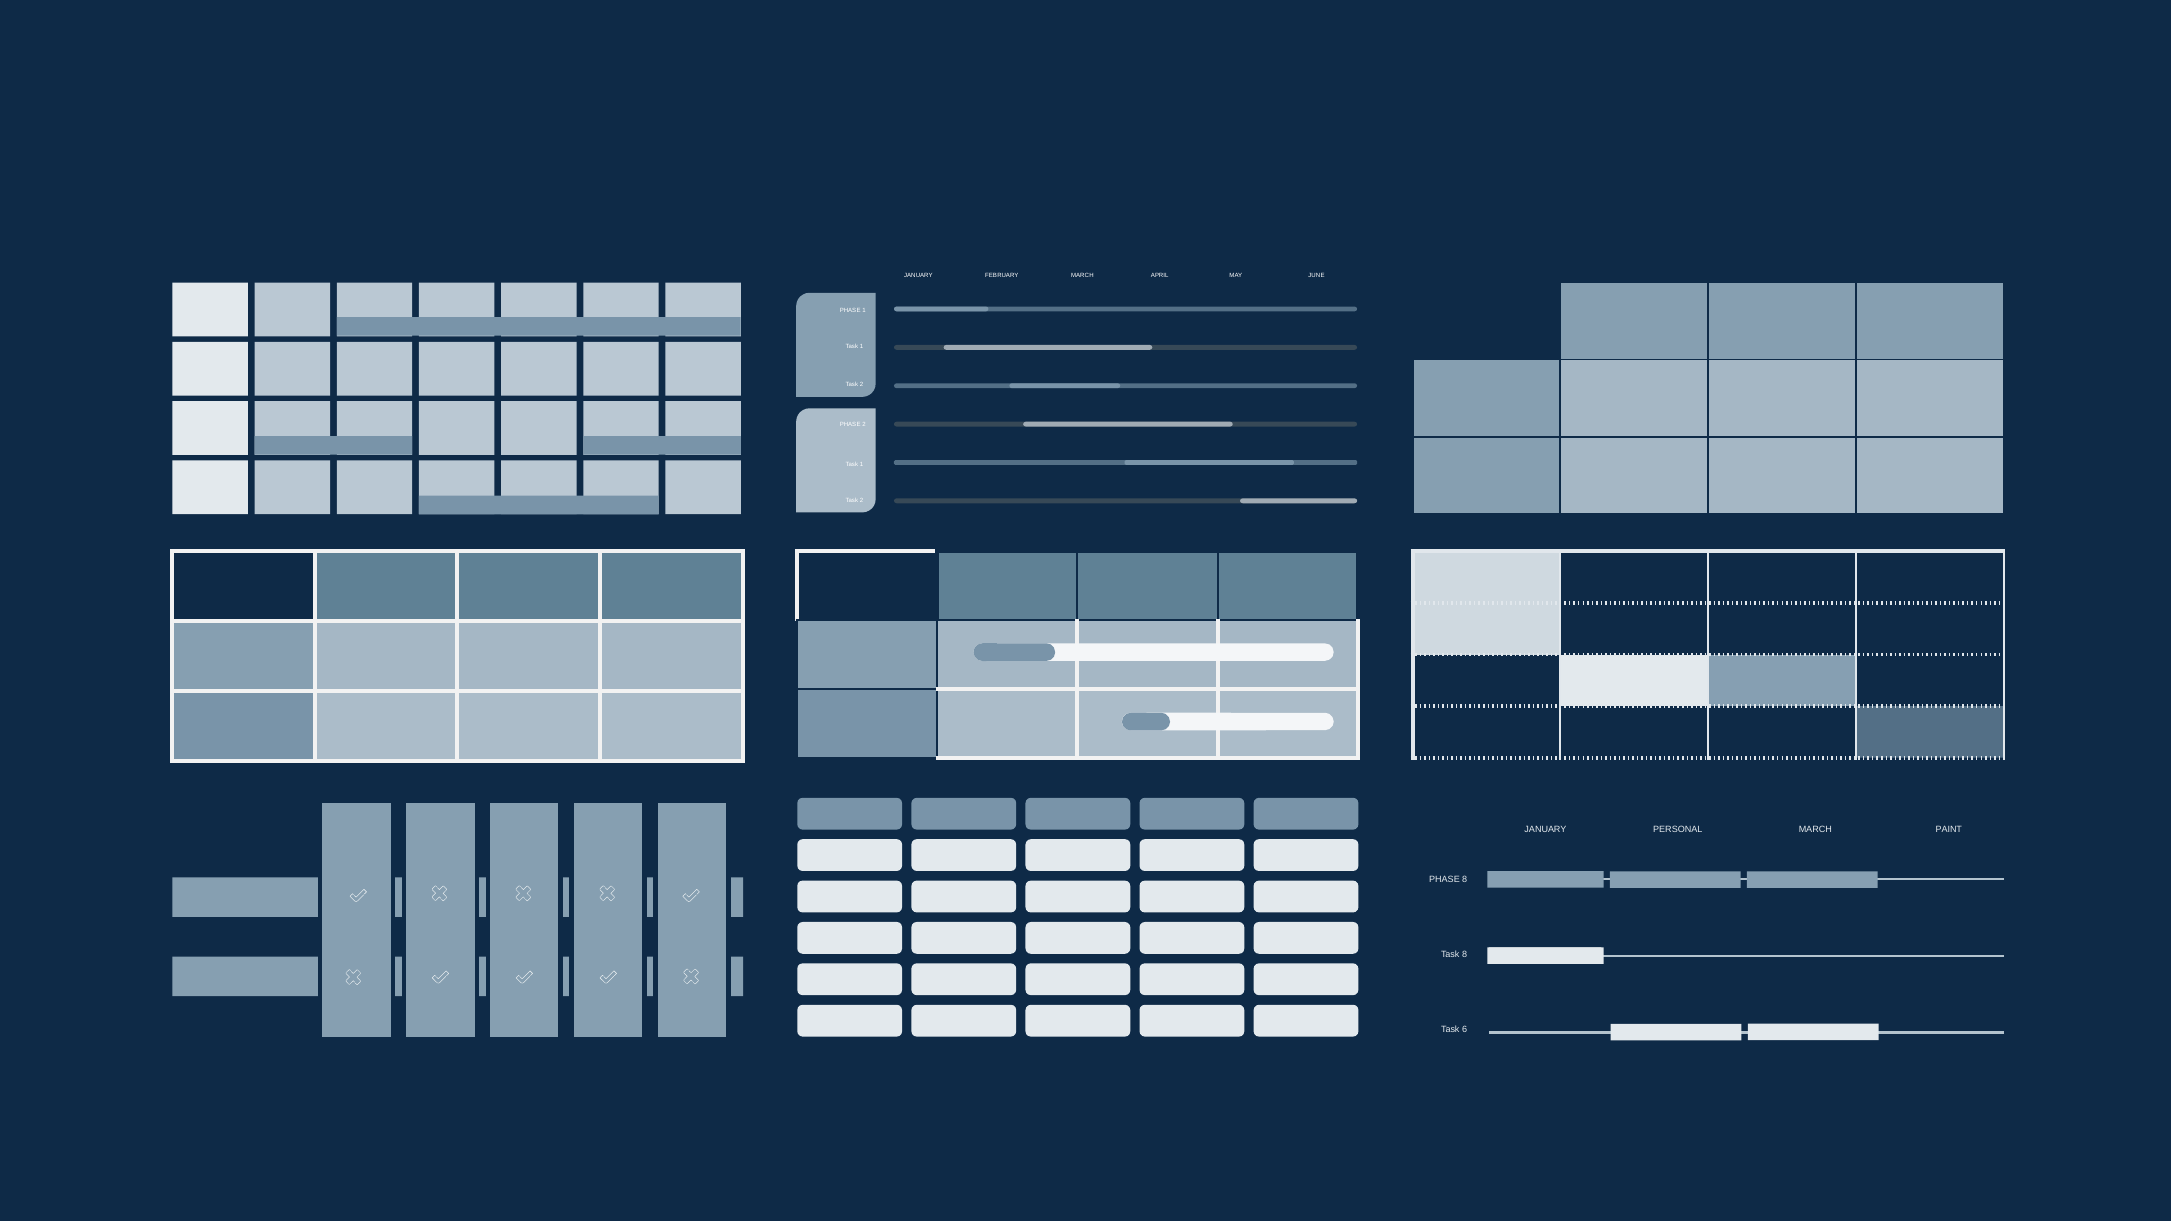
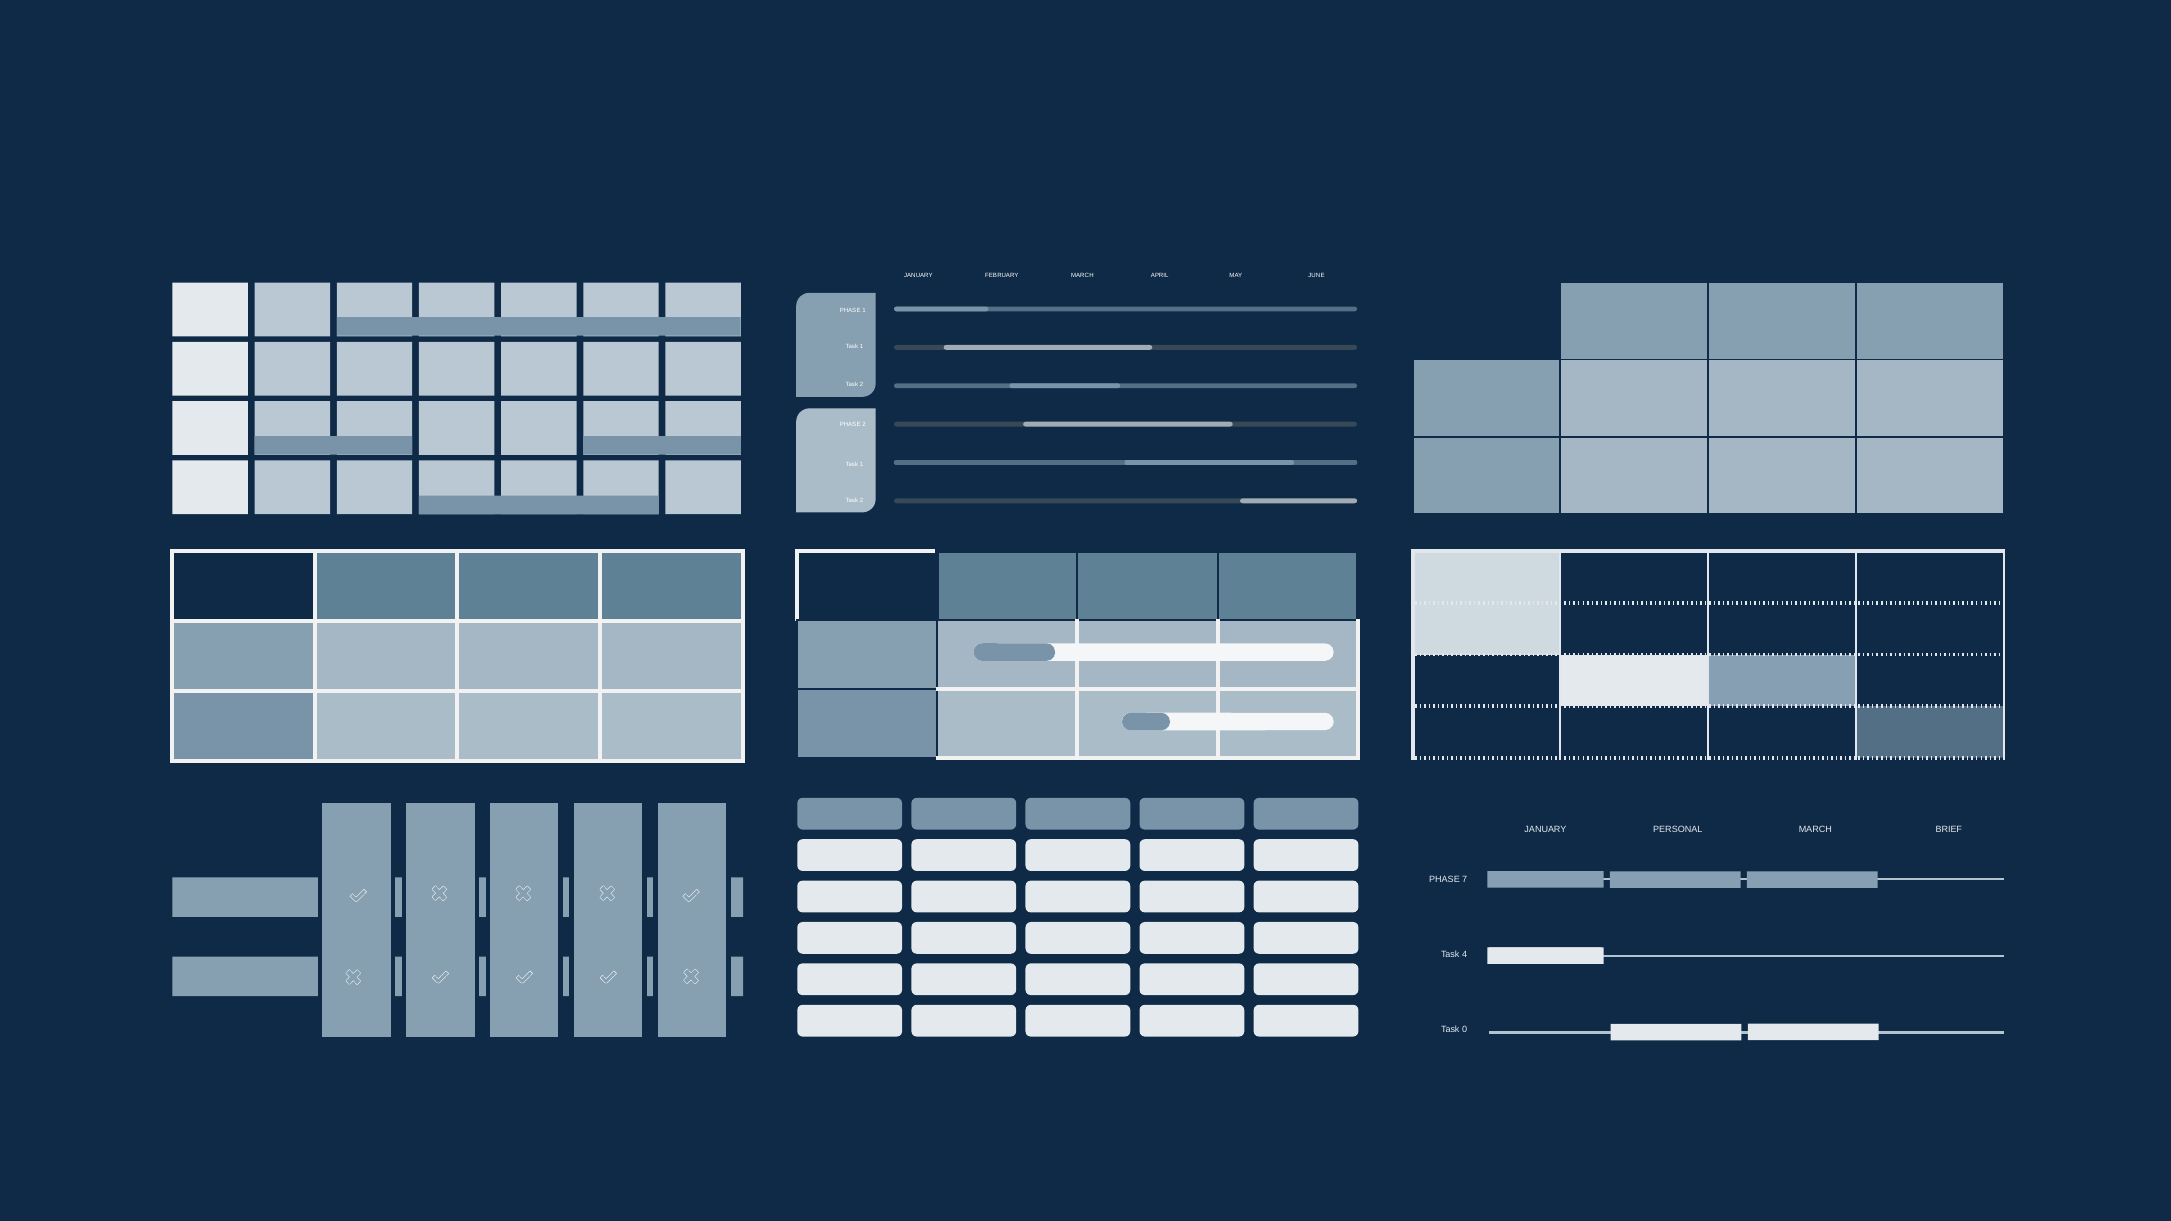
PAINT: PAINT -> BRIEF (1949, 830)
PHASE 8: 8 -> 7 (1465, 880)
Task 8: 8 -> 4 (1465, 955)
6: 6 -> 0 (1465, 1030)
